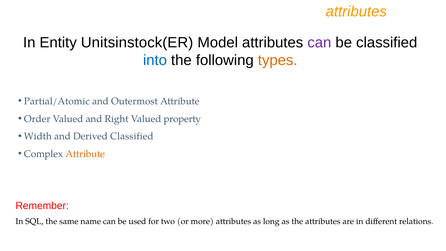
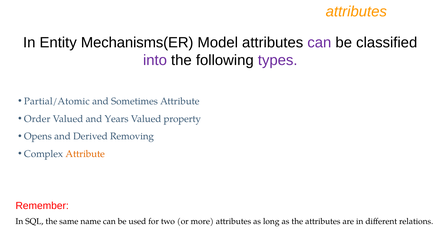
Unitsinstock(ER: Unitsinstock(ER -> Mechanisms(ER (137, 42)
into colour: blue -> purple (155, 60)
types colour: orange -> purple (278, 60)
Outermost: Outermost -> Sometimes (134, 101)
Right: Right -> Years (117, 119)
Width: Width -> Opens (38, 136)
Derived Classified: Classified -> Removing (132, 136)
